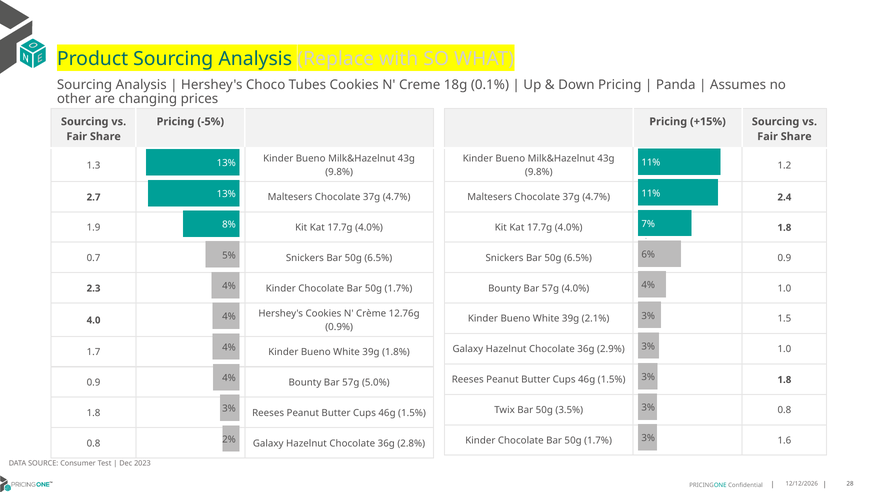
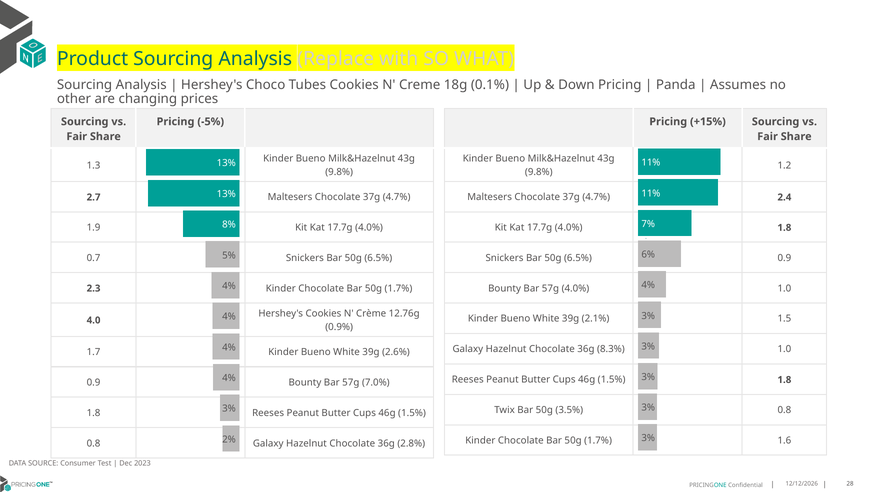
2.9%: 2.9% -> 8.3% (611, 349)
1.8%: 1.8% -> 2.6% (396, 352)
5.0%: 5.0% -> 7.0% (376, 383)
